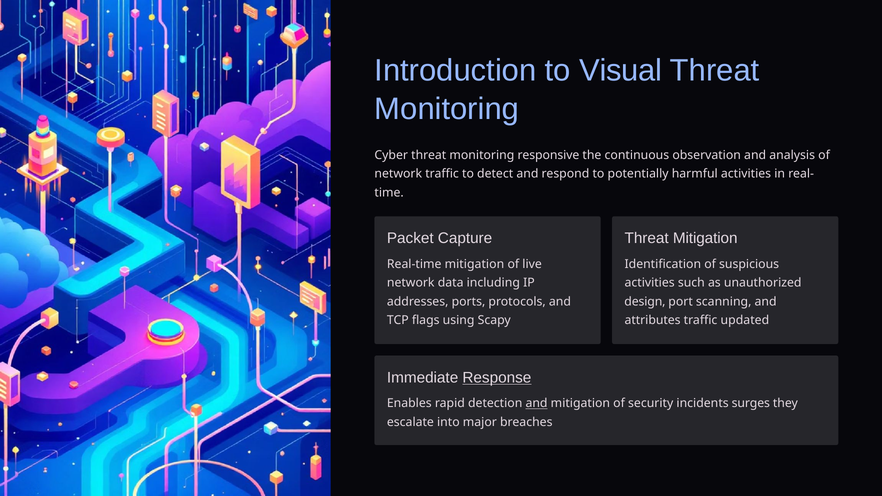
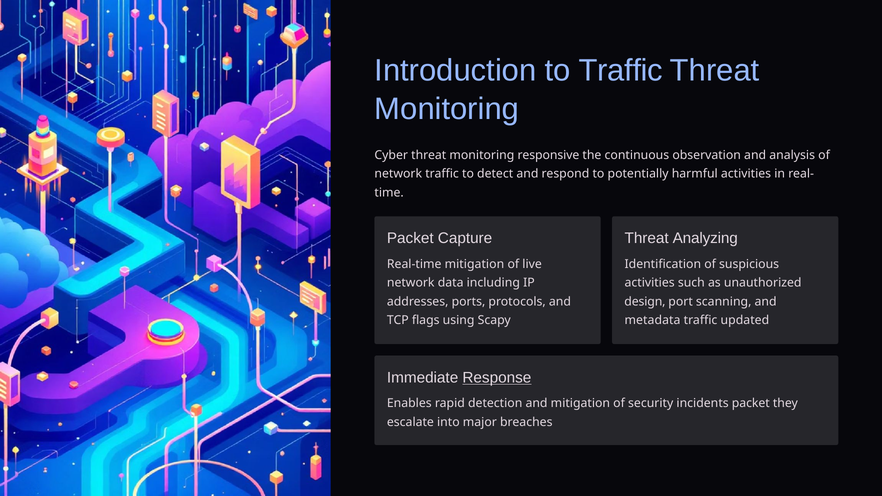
to Visual: Visual -> Traffic (621, 70)
Threat Mitigation: Mitigation -> Analyzing (705, 238)
attributes: attributes -> metadata (653, 320)
and underline: present -> none (537, 403)
incidents surges: surges -> packet (751, 403)
